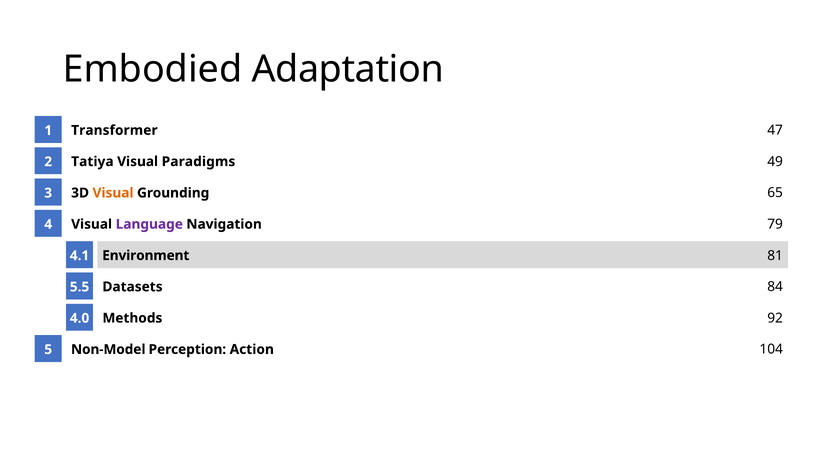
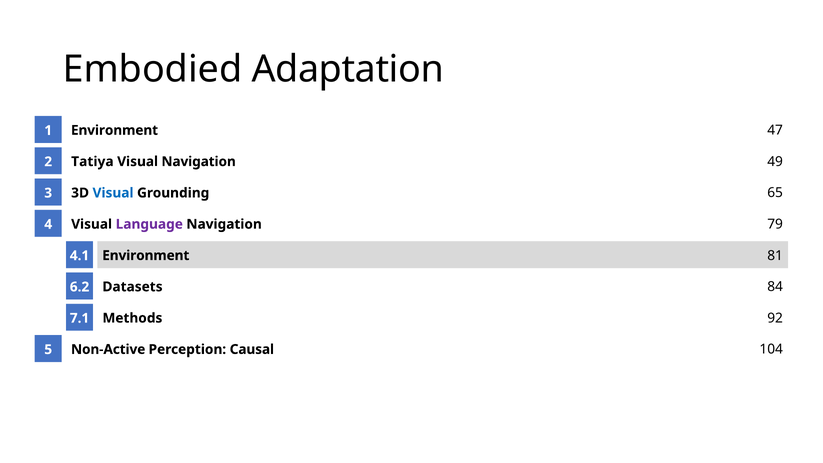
Transformer: Transformer -> Environment (114, 130)
Visual Paradigms: Paradigms -> Navigation (199, 162)
Visual colour: orange -> blue (113, 193)
5.5: 5.5 -> 6.2 (80, 287)
4.0: 4.0 -> 7.1 (80, 318)
Non-Model: Non-Model -> Non-Active (108, 349)
Action: Action -> Causal (252, 349)
